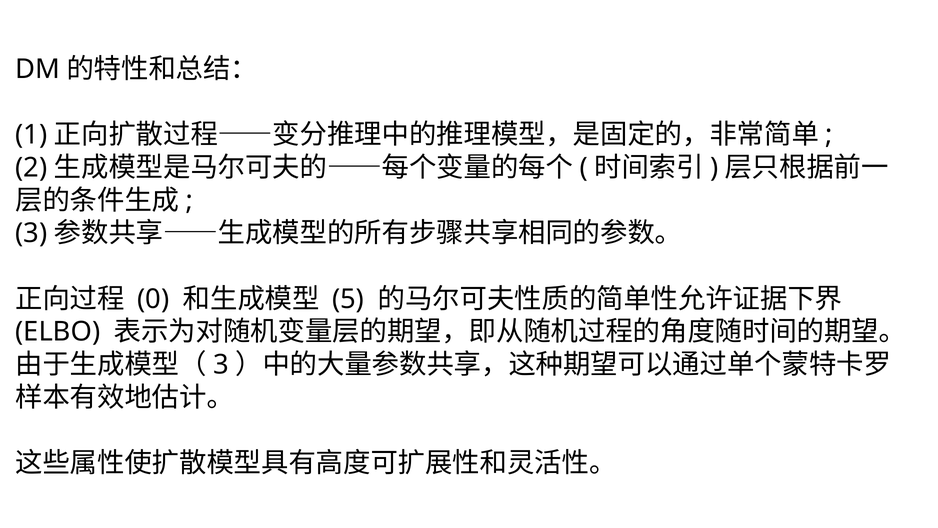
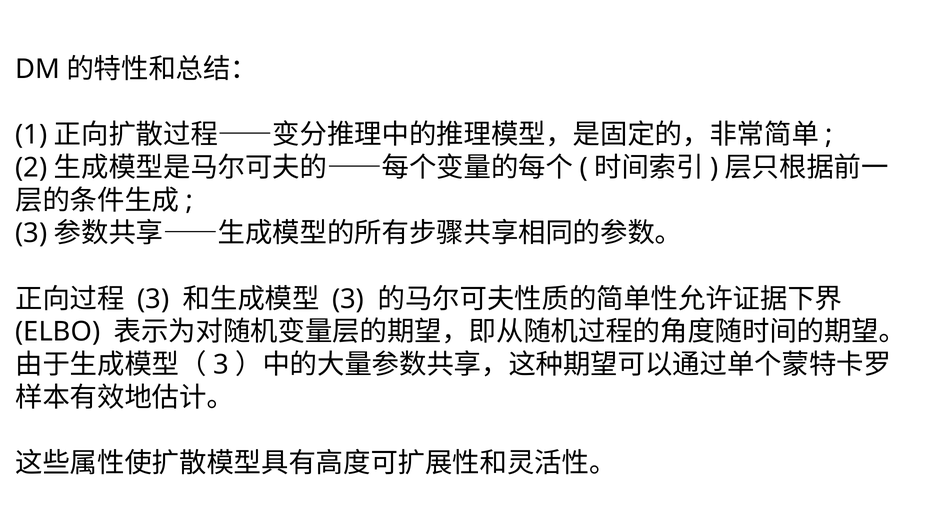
0: 0 -> 3 (153, 299)
5: 5 -> 3 (348, 299)
